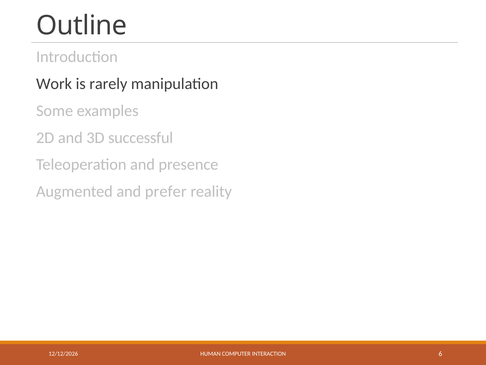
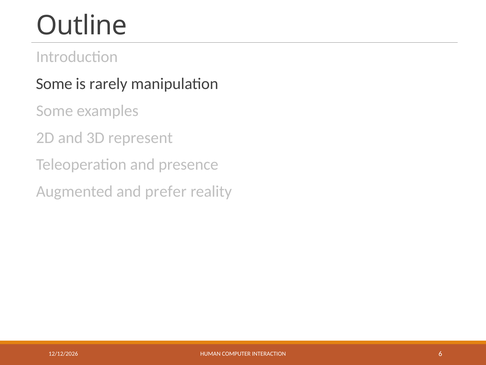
Work: Work -> Some (54, 84)
successful: successful -> represent (141, 137)
